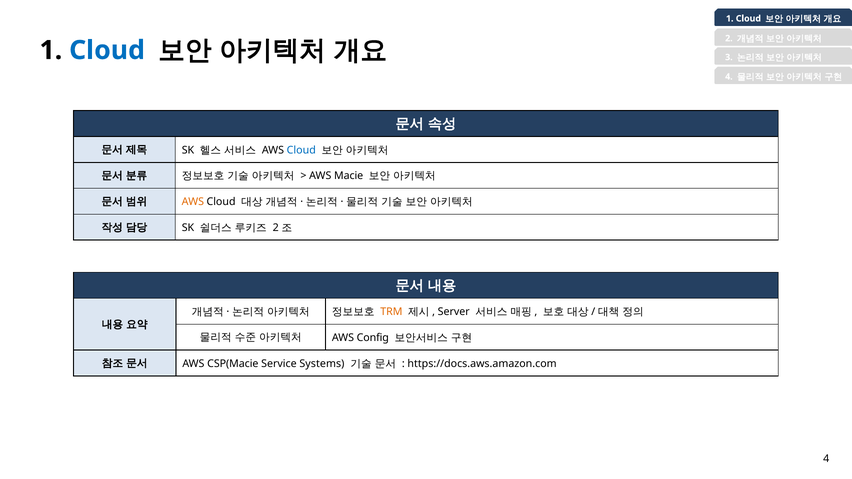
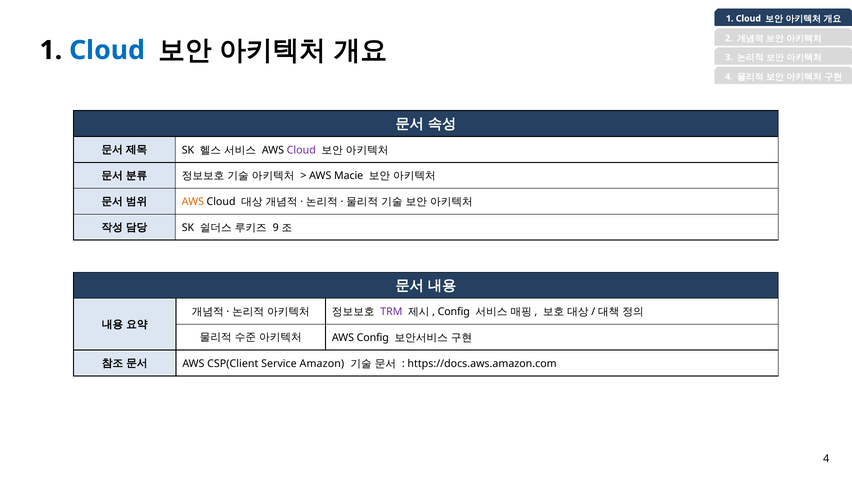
Cloud colour: blue -> purple (301, 150)
2: 2 -> 9 (276, 228)
TRM colour: orange -> purple (391, 312)
Server: Server -> Config (454, 312)
CSP(Macie: CSP(Macie -> CSP(Client (233, 364)
Systems: Systems -> Amazon (322, 364)
